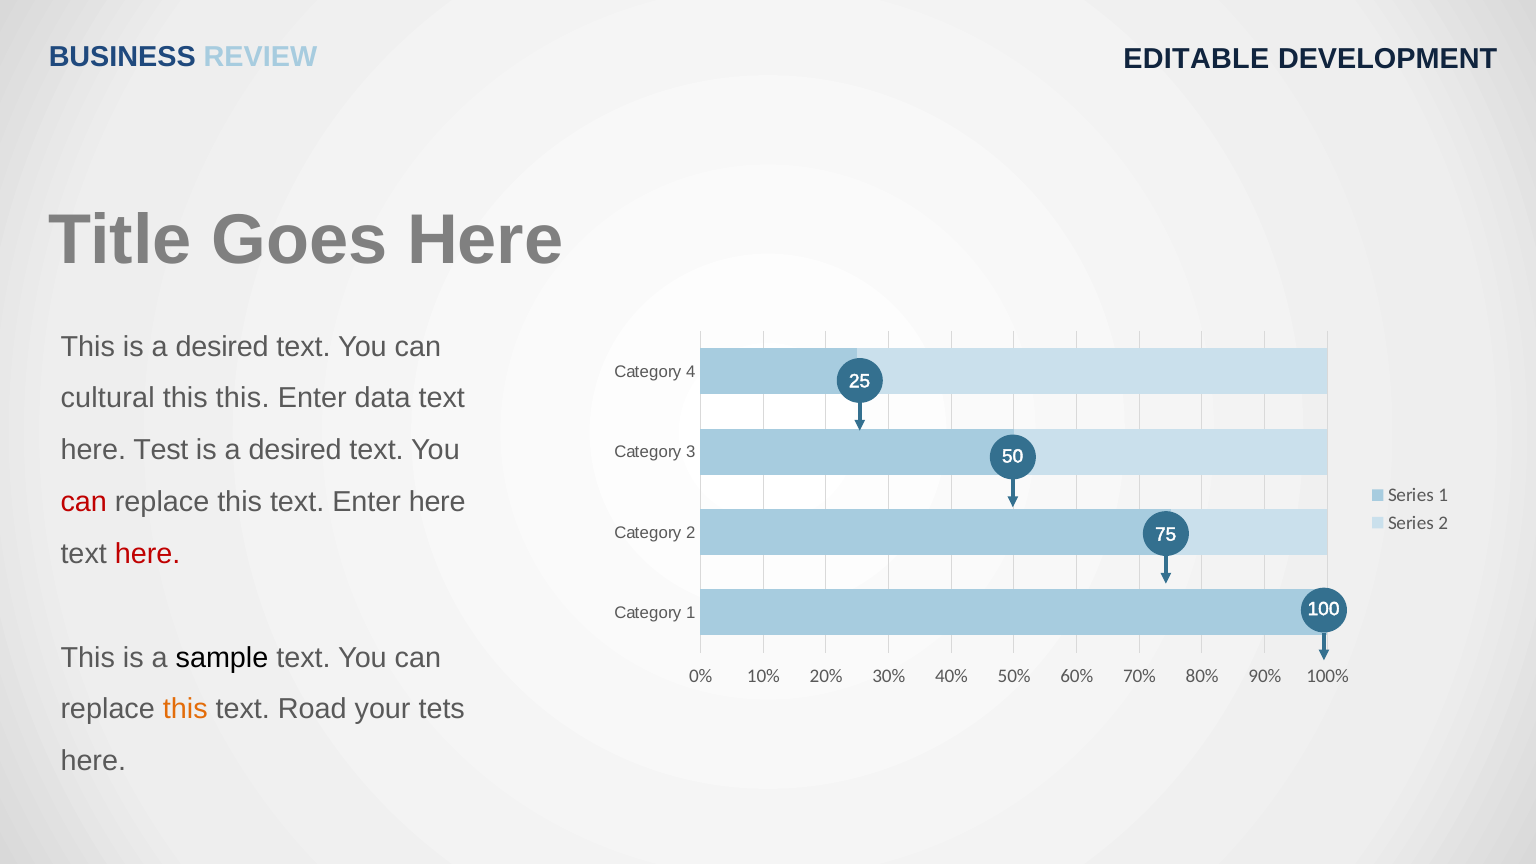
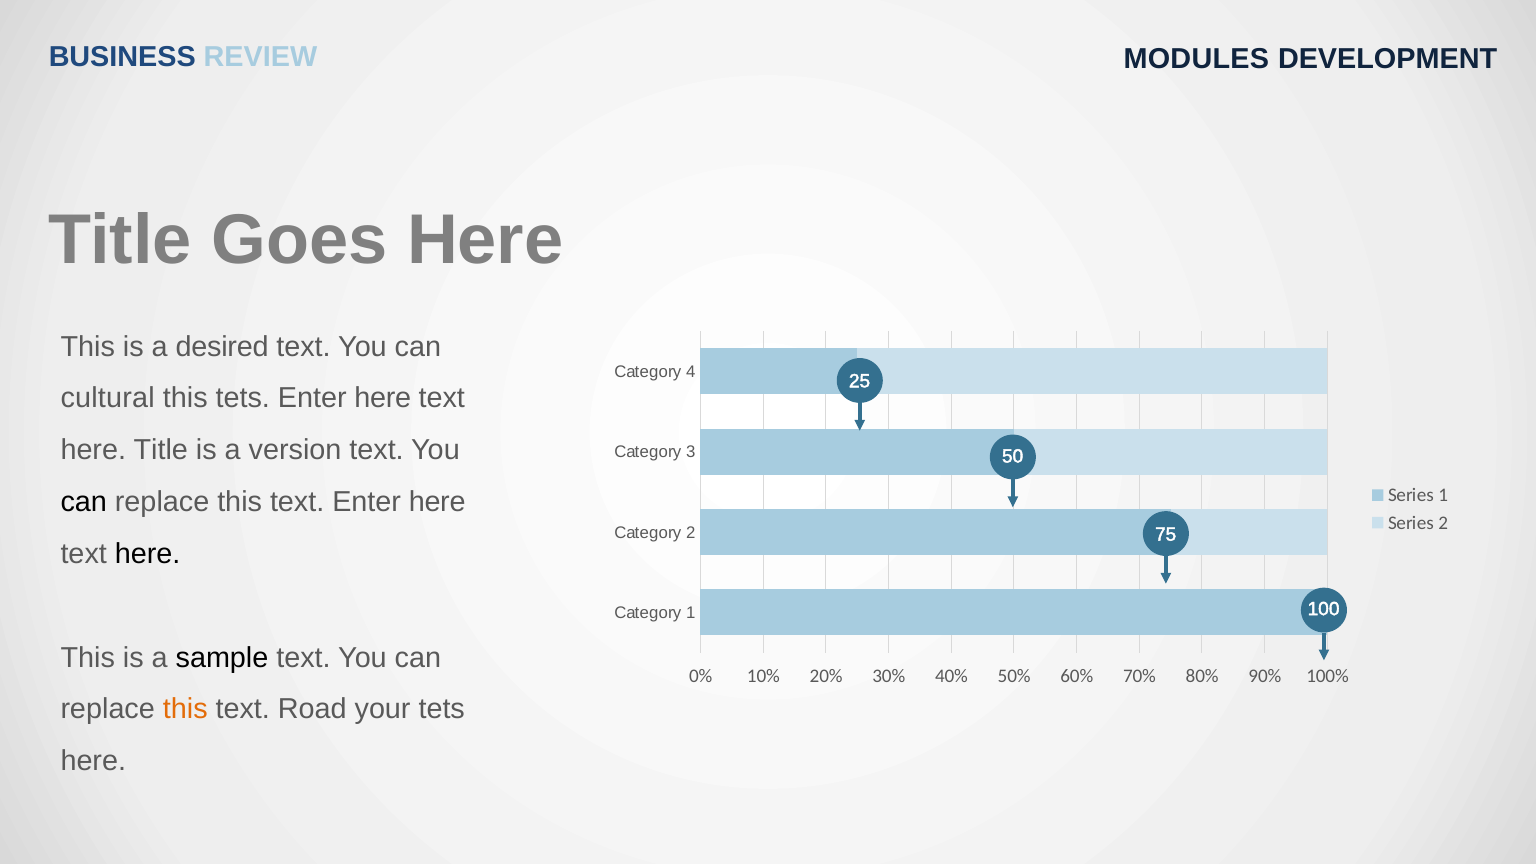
EDITABLE: EDITABLE -> MODULES (1196, 59)
this this: this -> tets (243, 398)
data: data -> here (383, 398)
here Test: Test -> Title (161, 450)
desired: desired -> version (295, 450)
can colour: red -> black (84, 502)
here colour: red -> black (148, 554)
